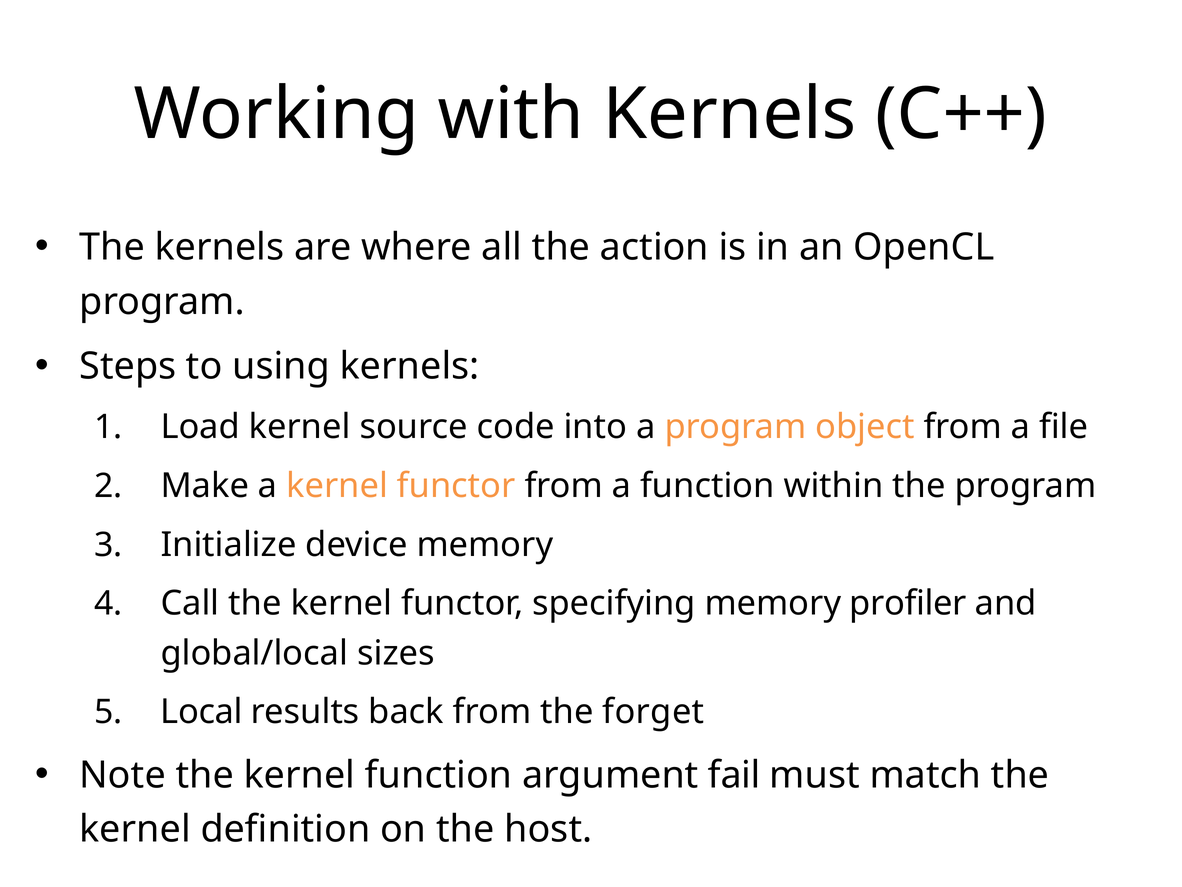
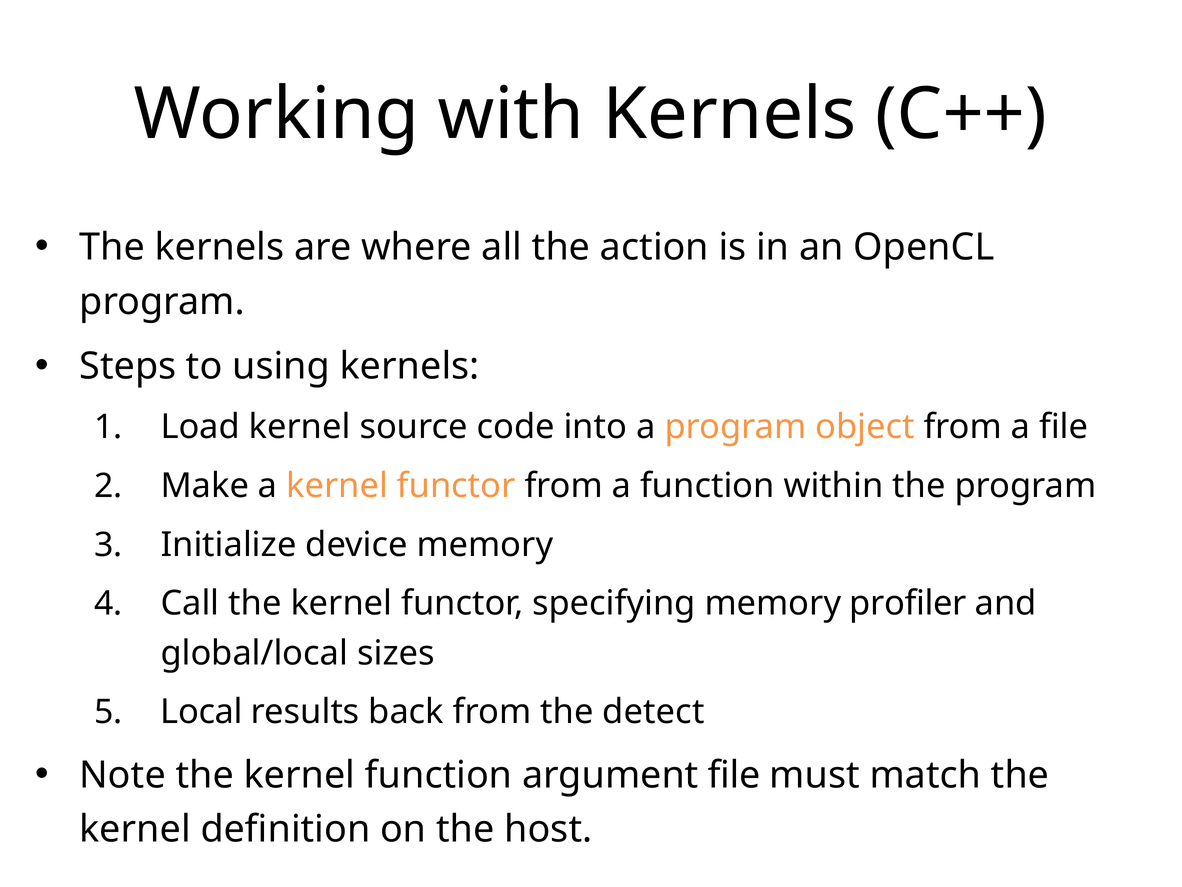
forget: forget -> detect (653, 712)
argument fail: fail -> file (734, 775)
